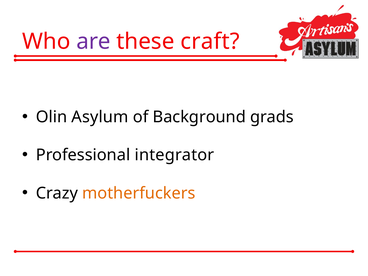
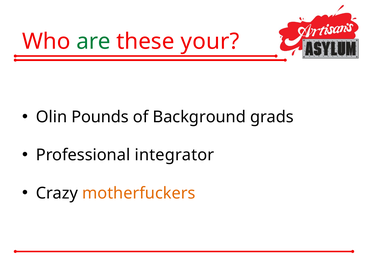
are colour: purple -> green (93, 41)
craft: craft -> your (210, 41)
Asylum: Asylum -> Pounds (100, 117)
